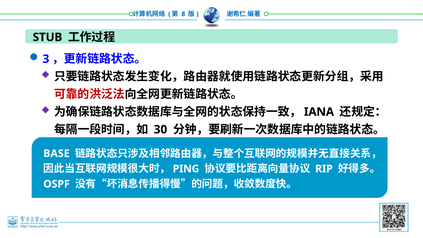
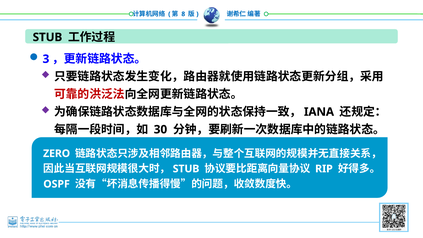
BASE: BASE -> ZERO (57, 153)
PING: PING -> STUB (186, 169)
